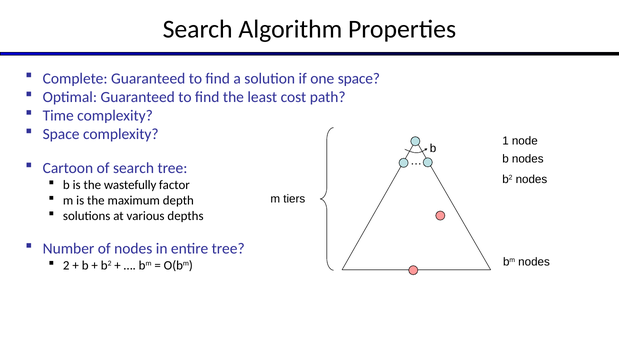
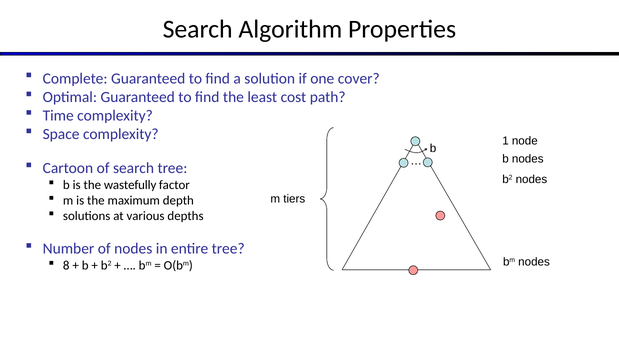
one space: space -> cover (359, 78)
2: 2 -> 8 (66, 266)
